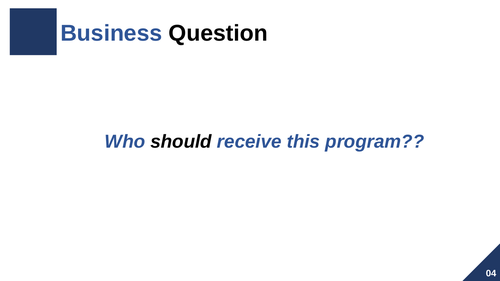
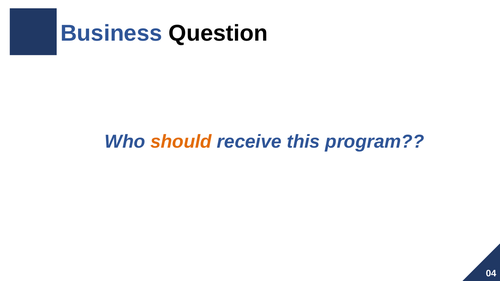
should colour: black -> orange (181, 142)
